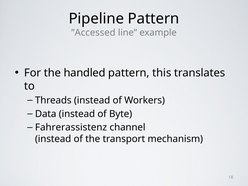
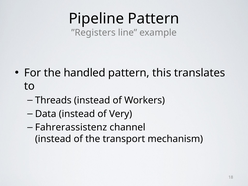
”Accessed: ”Accessed -> ”Registers (93, 33)
Byte: Byte -> Very (121, 114)
